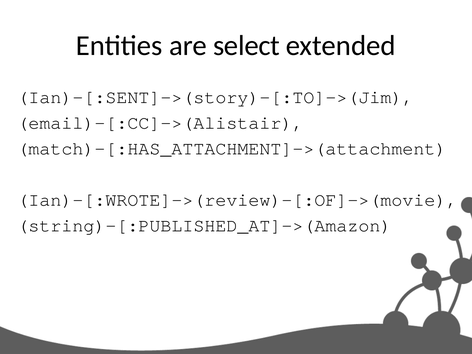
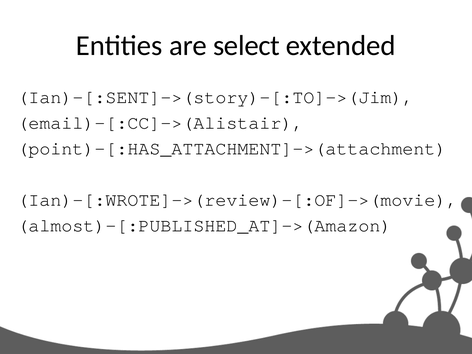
match)-[:HAS_ATTACHMENT]->(attachment: match)-[:HAS_ATTACHMENT]->(attachment -> point)-[:HAS_ATTACHMENT]->(attachment (232, 149)
string)-[:PUBLISHED_AT]->(Amazon: string)-[:PUBLISHED_AT]->(Amazon -> almost)-[:PUBLISHED_AT]->(Amazon (205, 226)
